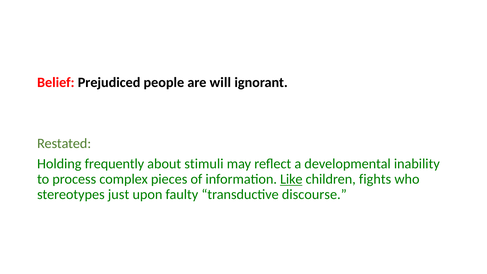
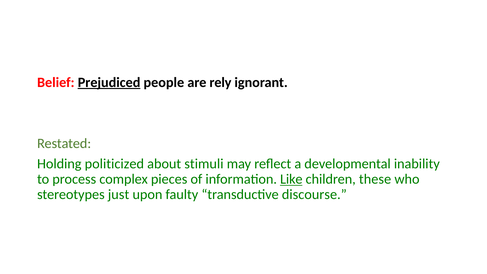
Prejudiced underline: none -> present (109, 82)
will: will -> rely (220, 82)
frequently: frequently -> politicized (114, 164)
fights: fights -> these (375, 179)
